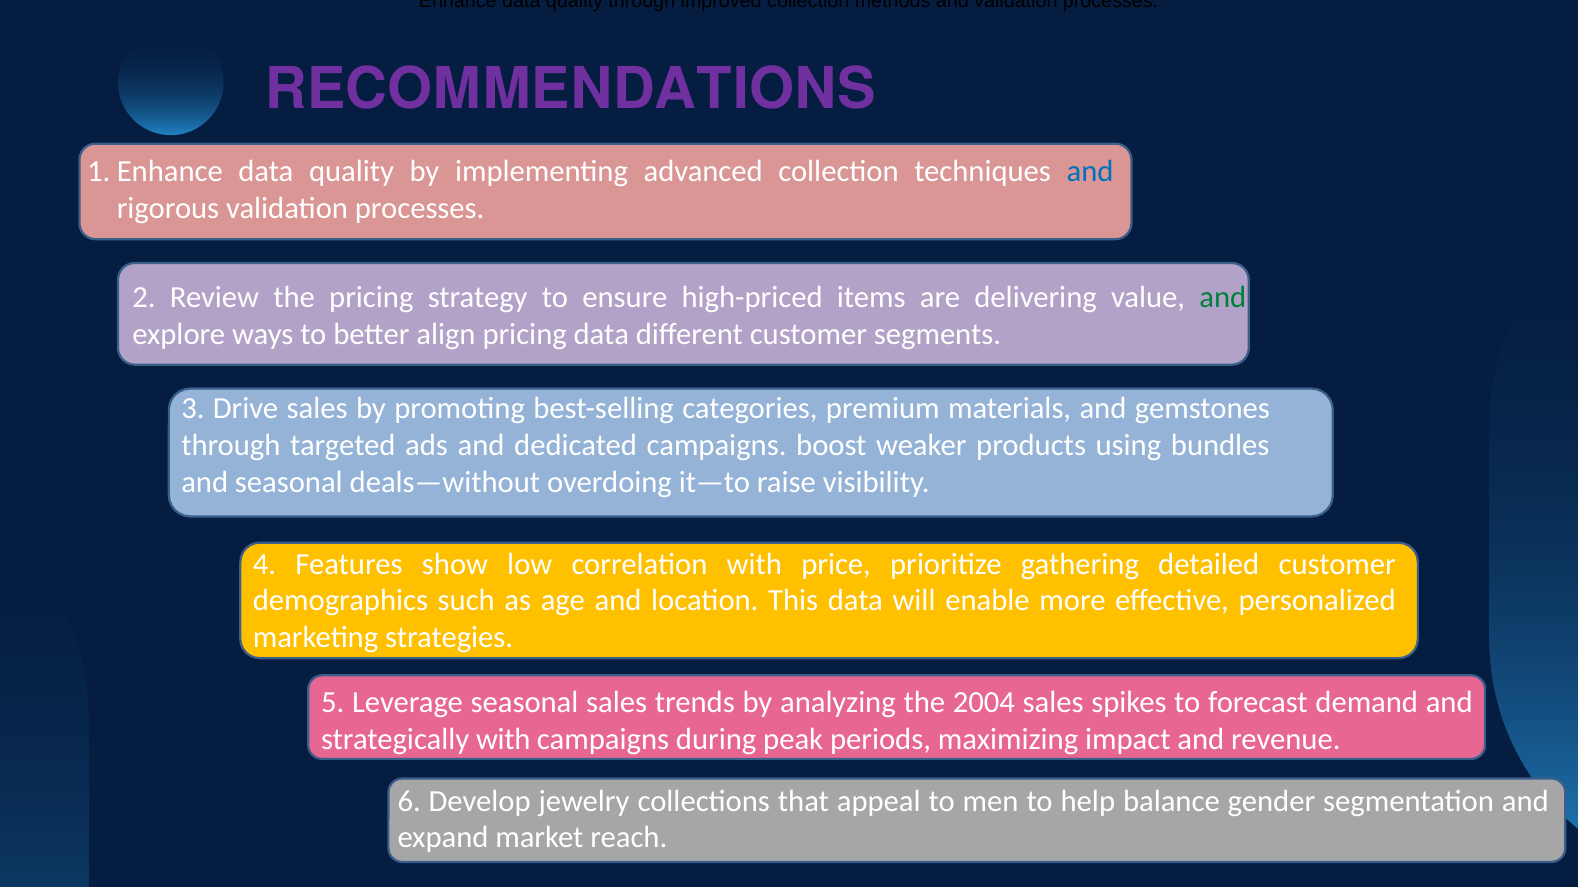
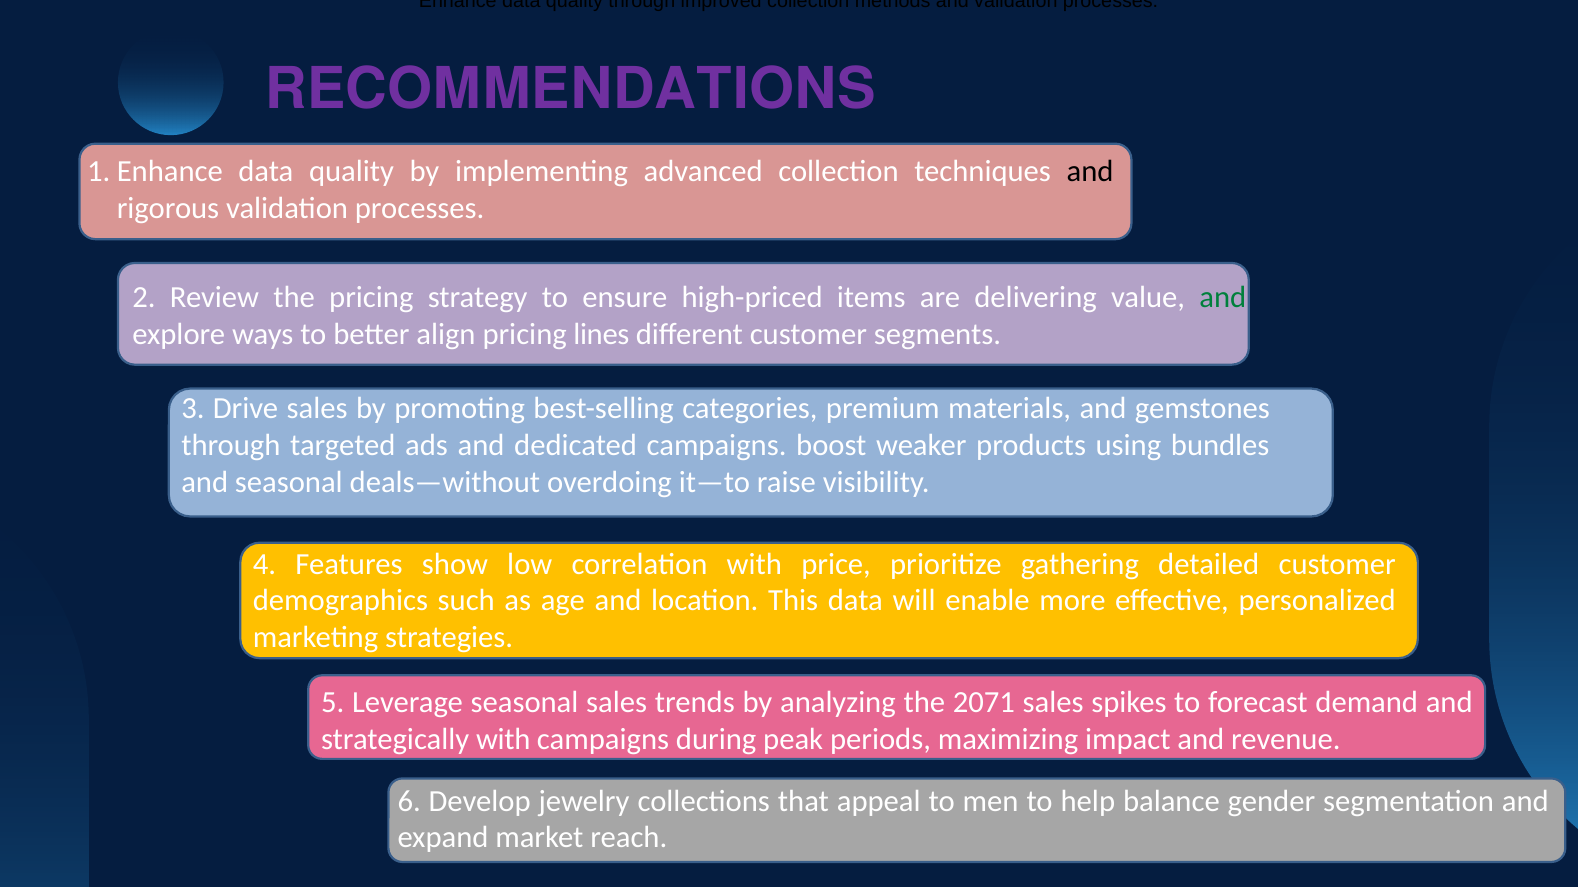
and colour: blue -> black (1090, 172)
pricing data: data -> lines (601, 335)
2004: 2004 -> 2071 (984, 703)
